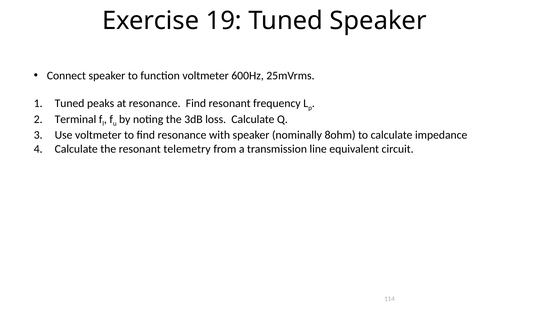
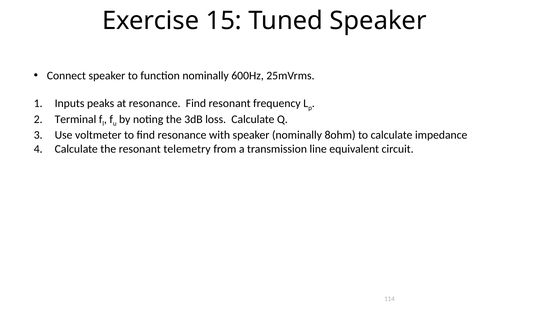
19: 19 -> 15 (224, 21)
function voltmeter: voltmeter -> nominally (206, 76)
Tuned: Tuned -> Inputs (70, 104)
